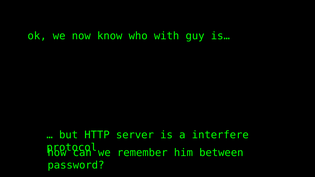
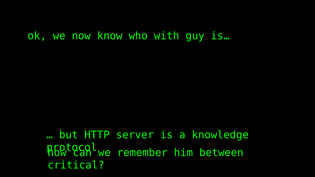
interfere: interfere -> knowledge (220, 135)
password: password -> critical (76, 165)
